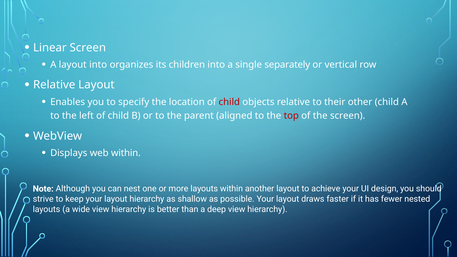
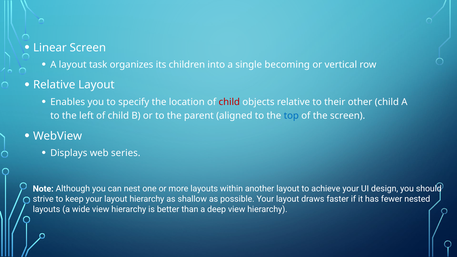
layout into: into -> task (98, 65)
separately: separately -> becoming (287, 65)
top colour: red -> blue (291, 116)
web within: within -> series (126, 153)
